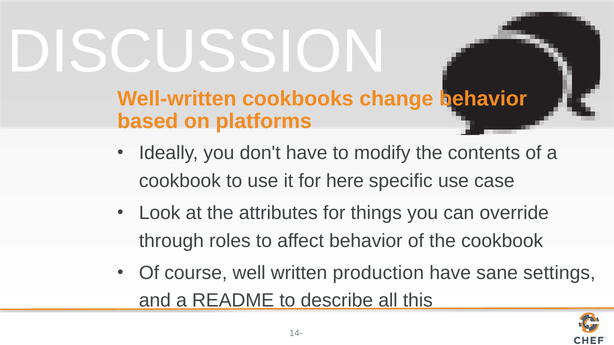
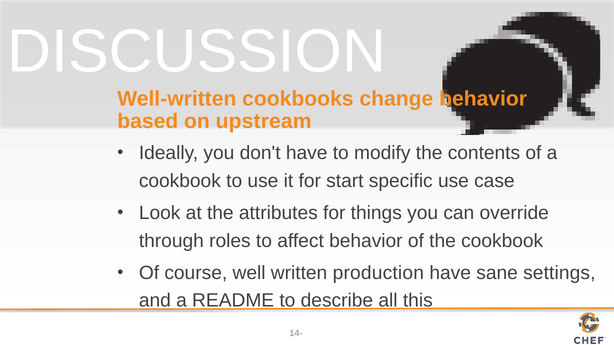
platforms: platforms -> upstream (264, 122)
here: here -> start (345, 181)
